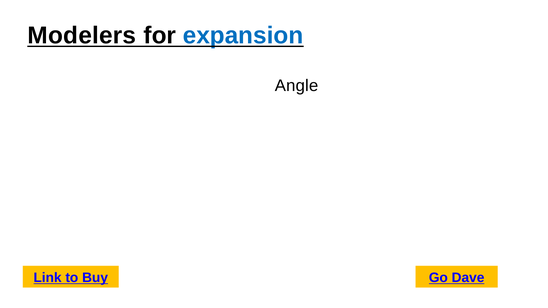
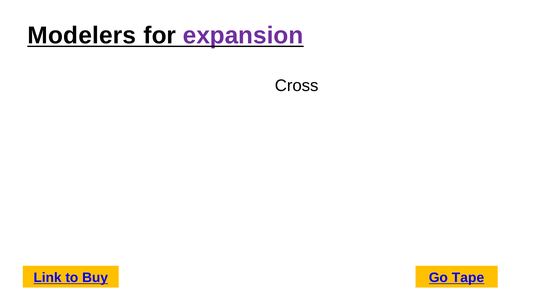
expansion colour: blue -> purple (243, 36)
Angle: Angle -> Cross (297, 86)
Dave: Dave -> Tape (468, 278)
